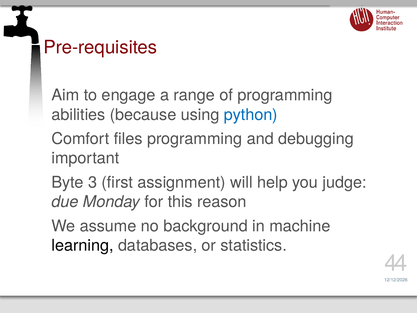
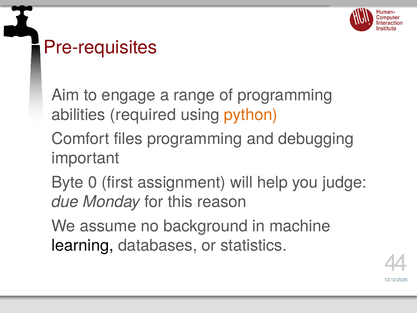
because: because -> required (143, 115)
python colour: blue -> orange (251, 115)
3: 3 -> 0 (93, 182)
